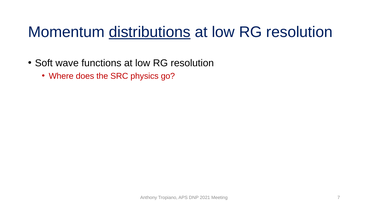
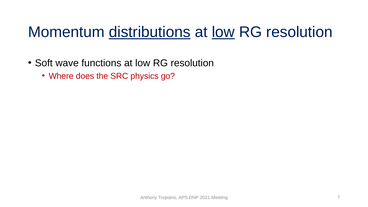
low underline: none -> present (223, 32)
